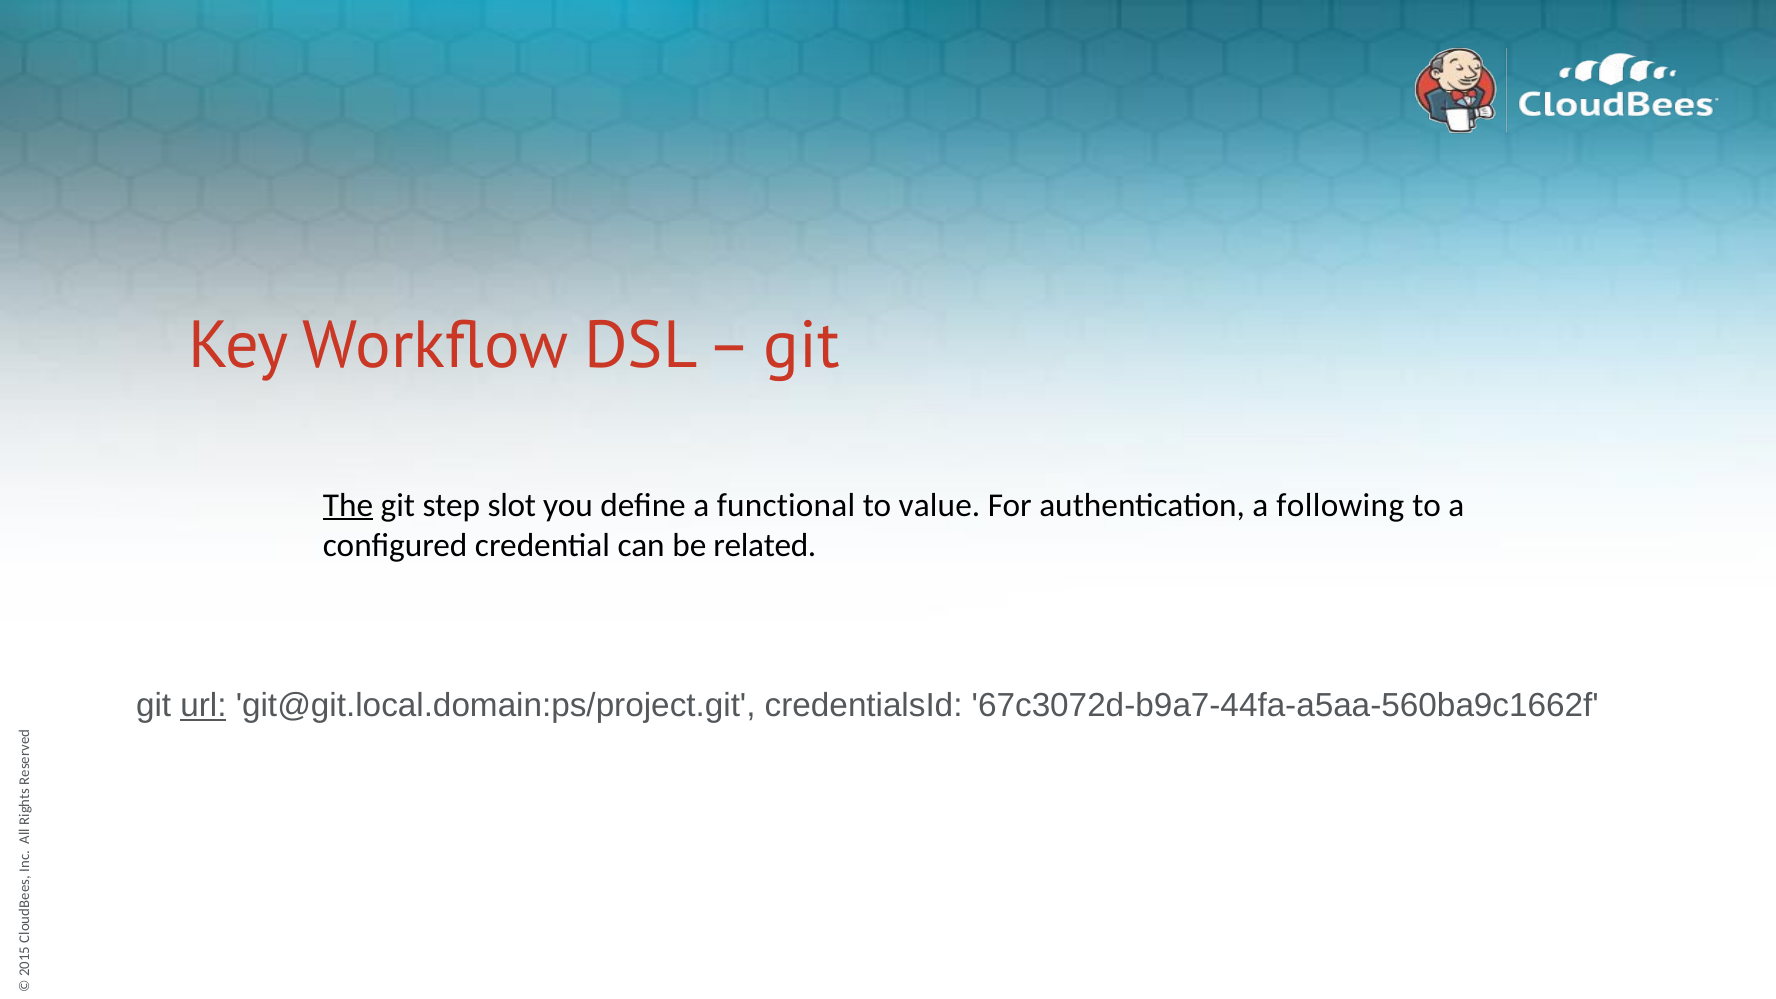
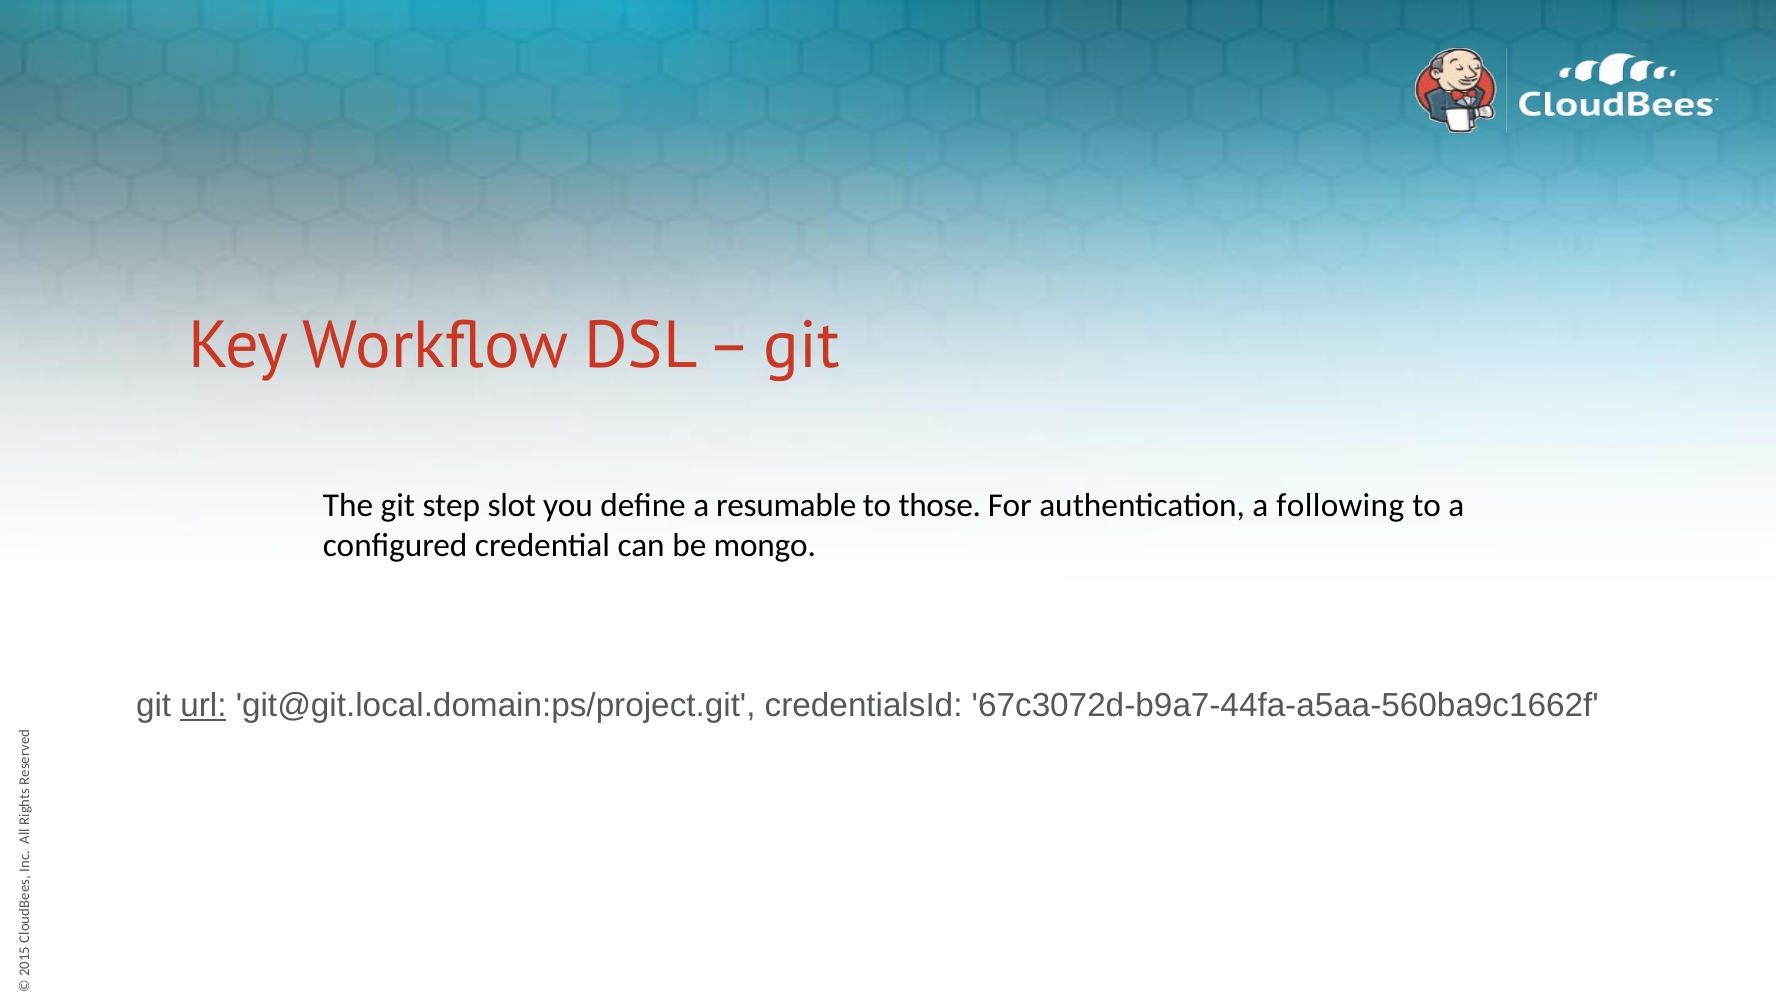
The underline: present -> none (348, 505)
functional: functional -> resumable (786, 505)
value: value -> those (940, 505)
related: related -> mongo (765, 545)
